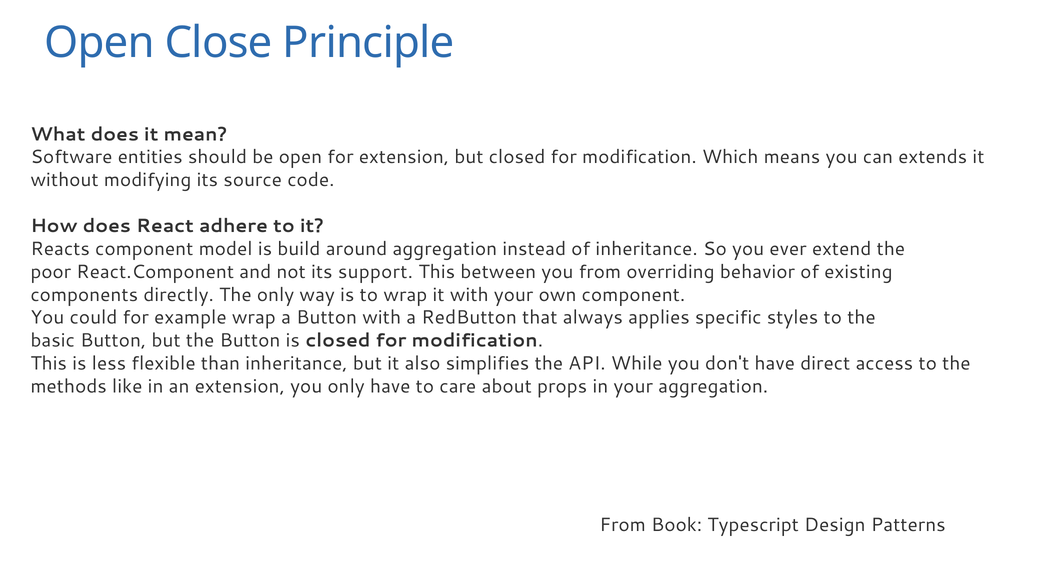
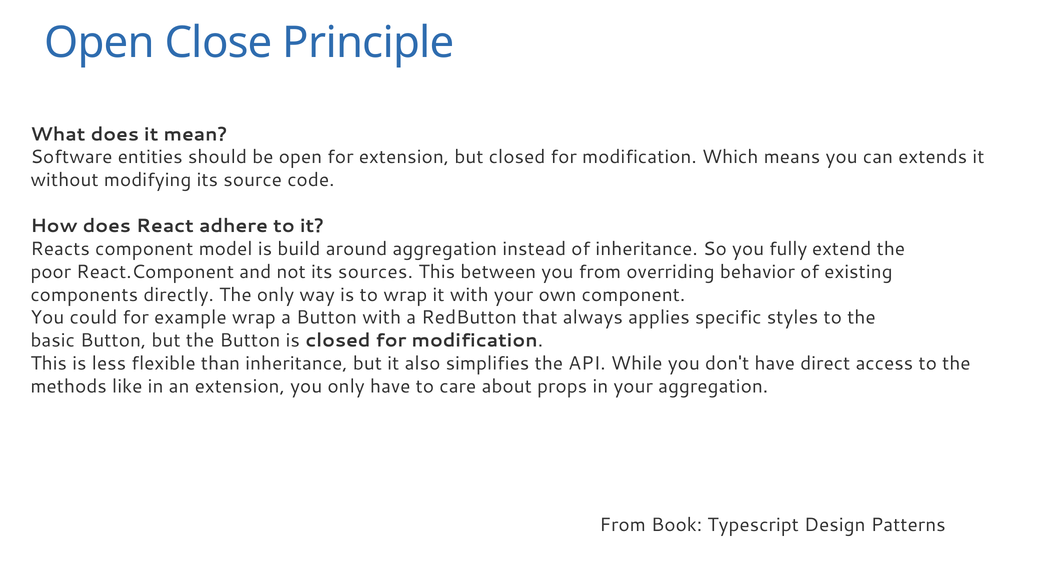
ever: ever -> fully (788, 249)
support: support -> sources (375, 272)
